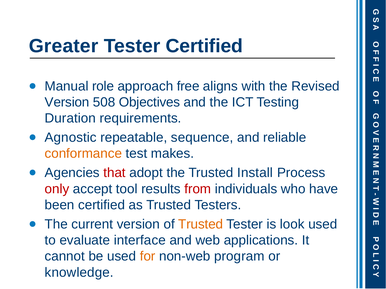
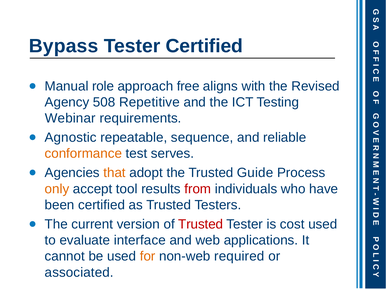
Greater: Greater -> Bypass (64, 46)
Version: Version -> Agency (67, 102)
Objectives: Objectives -> Repetitive (149, 102)
Duration: Duration -> Webinar (70, 118)
makes: makes -> serves (172, 154)
that colour: red -> orange (115, 173)
Install: Install -> Guide (255, 173)
only colour: red -> orange (57, 189)
Trusted colour: orange -> red (201, 225)
look: look -> cost (292, 225)
program: program -> required (239, 257)
knowledge: knowledge -> associated (79, 273)
